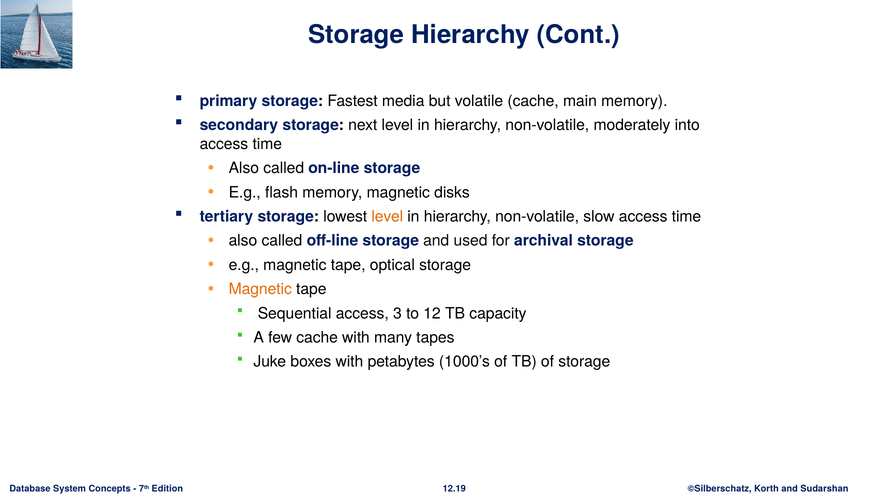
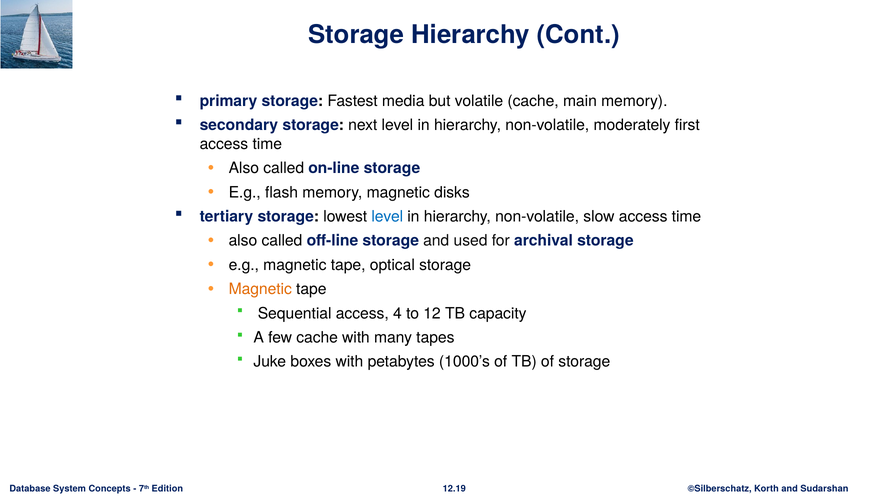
into: into -> first (687, 125)
level colour: orange -> blue (387, 217)
3: 3 -> 4 (397, 314)
